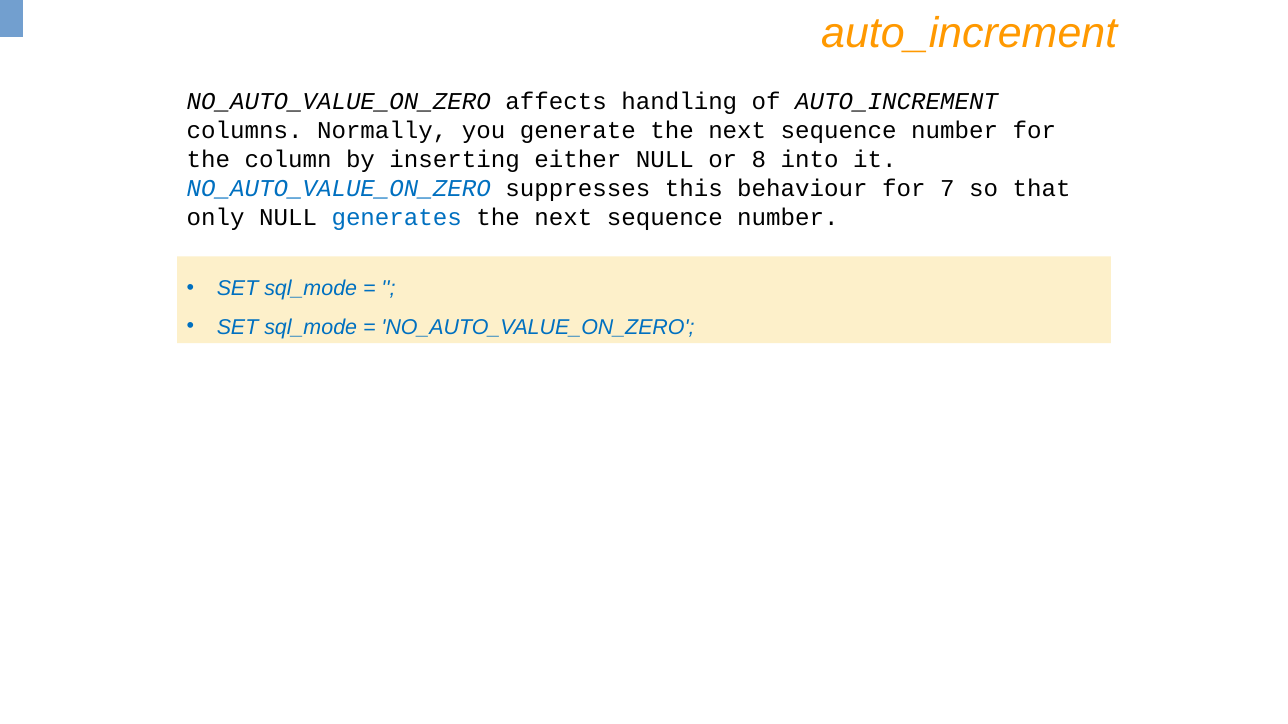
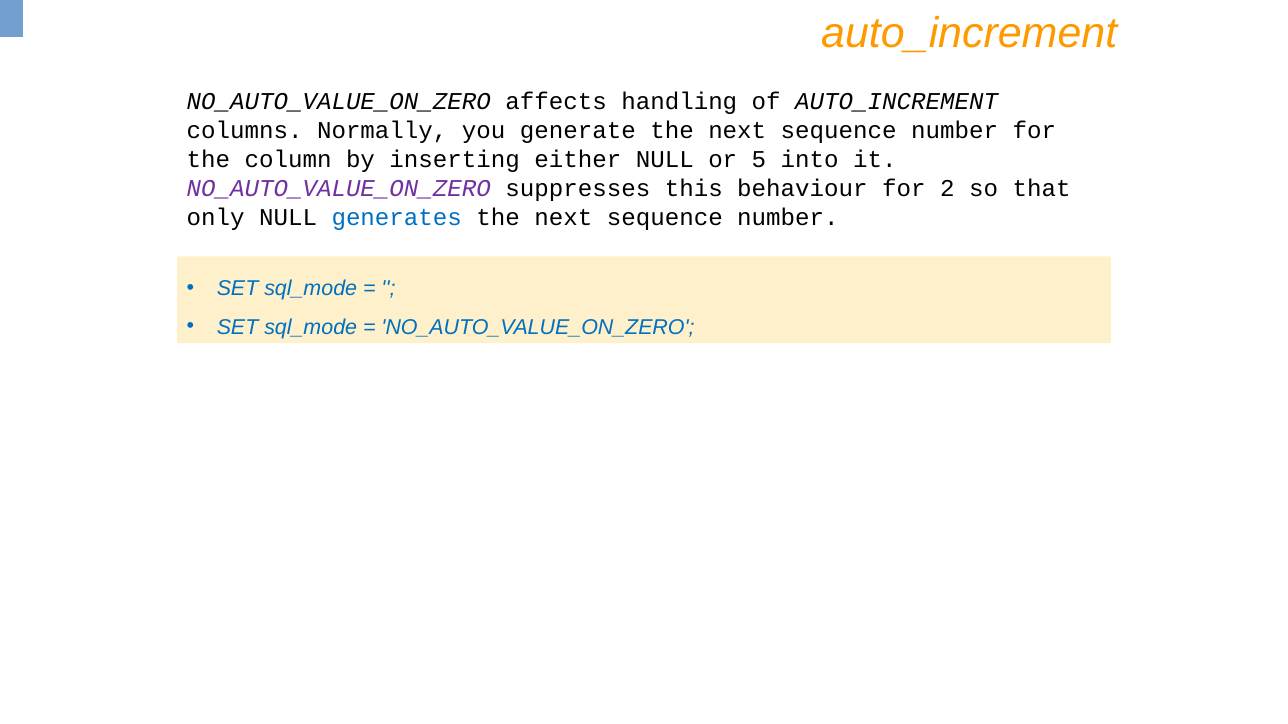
8: 8 -> 5 (759, 159)
NO_AUTO_VALUE_ON_ZERO colour: blue -> purple (339, 188)
7: 7 -> 2 (947, 188)
